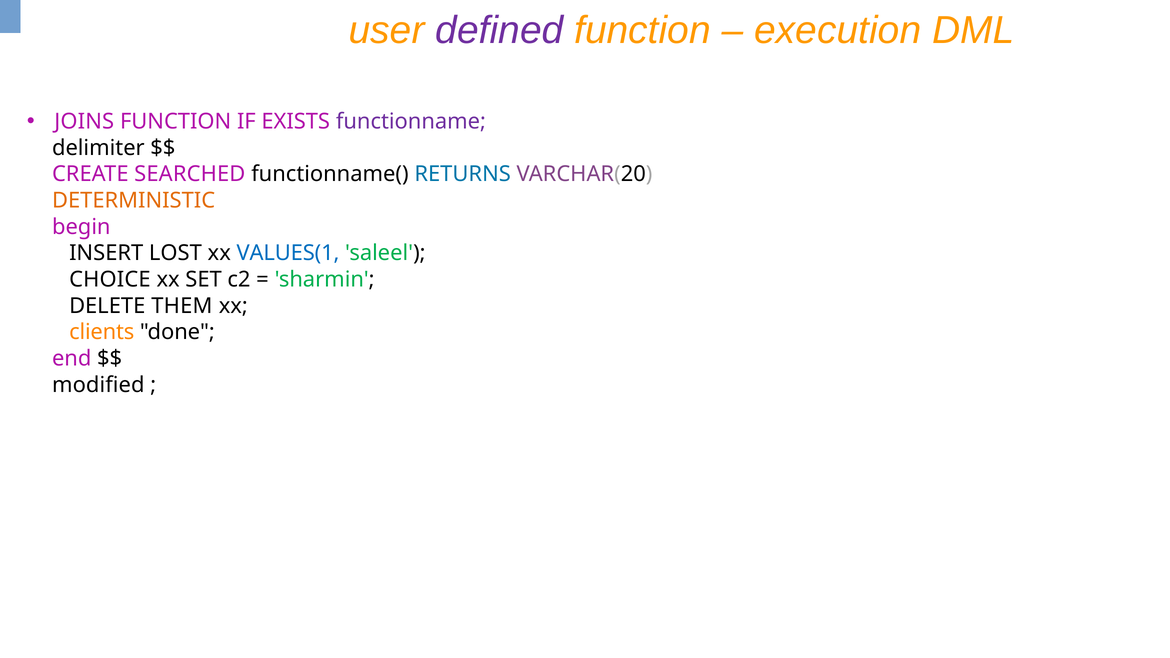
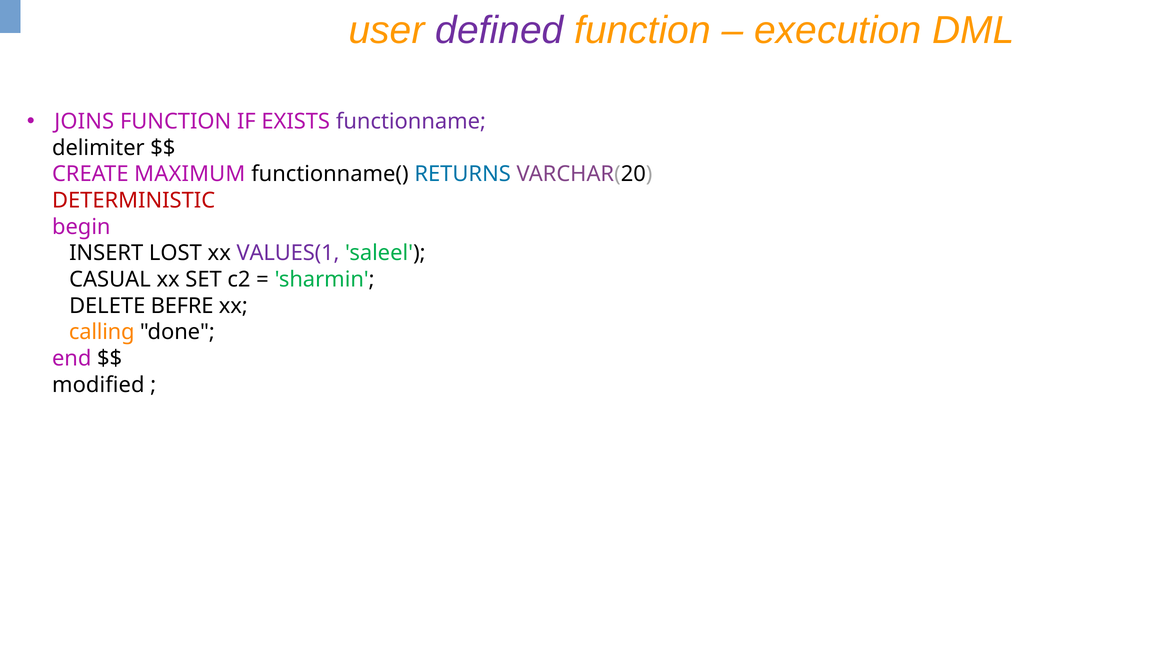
SEARCHED: SEARCHED -> MAXIMUM (190, 174)
DETERMINISTIC colour: orange -> red (134, 201)
VALUES(1 colour: blue -> purple (288, 253)
CHOICE: CHOICE -> CASUAL (110, 280)
THEM: THEM -> BEFRE (182, 306)
clients: clients -> calling (102, 332)
